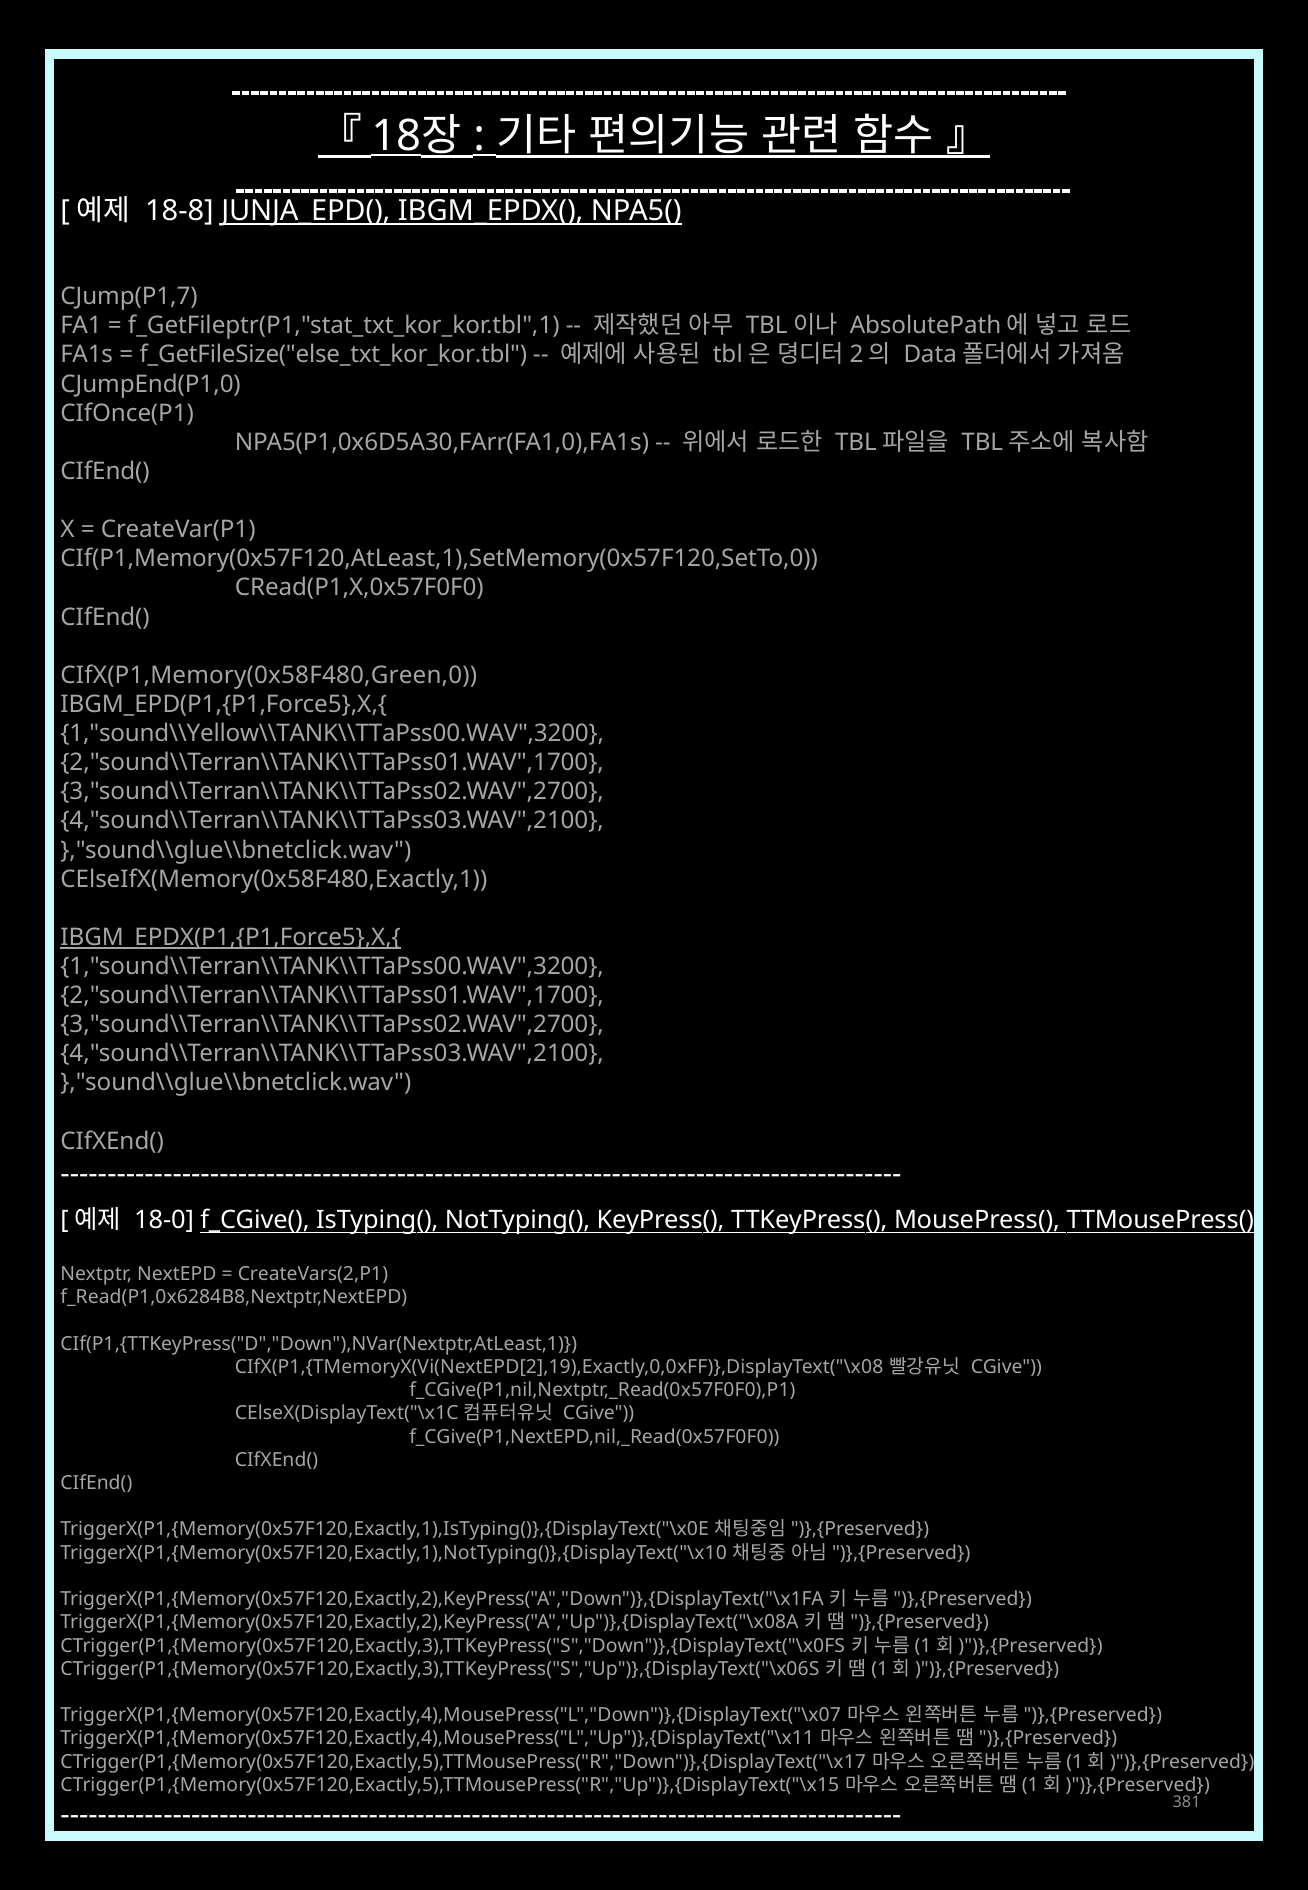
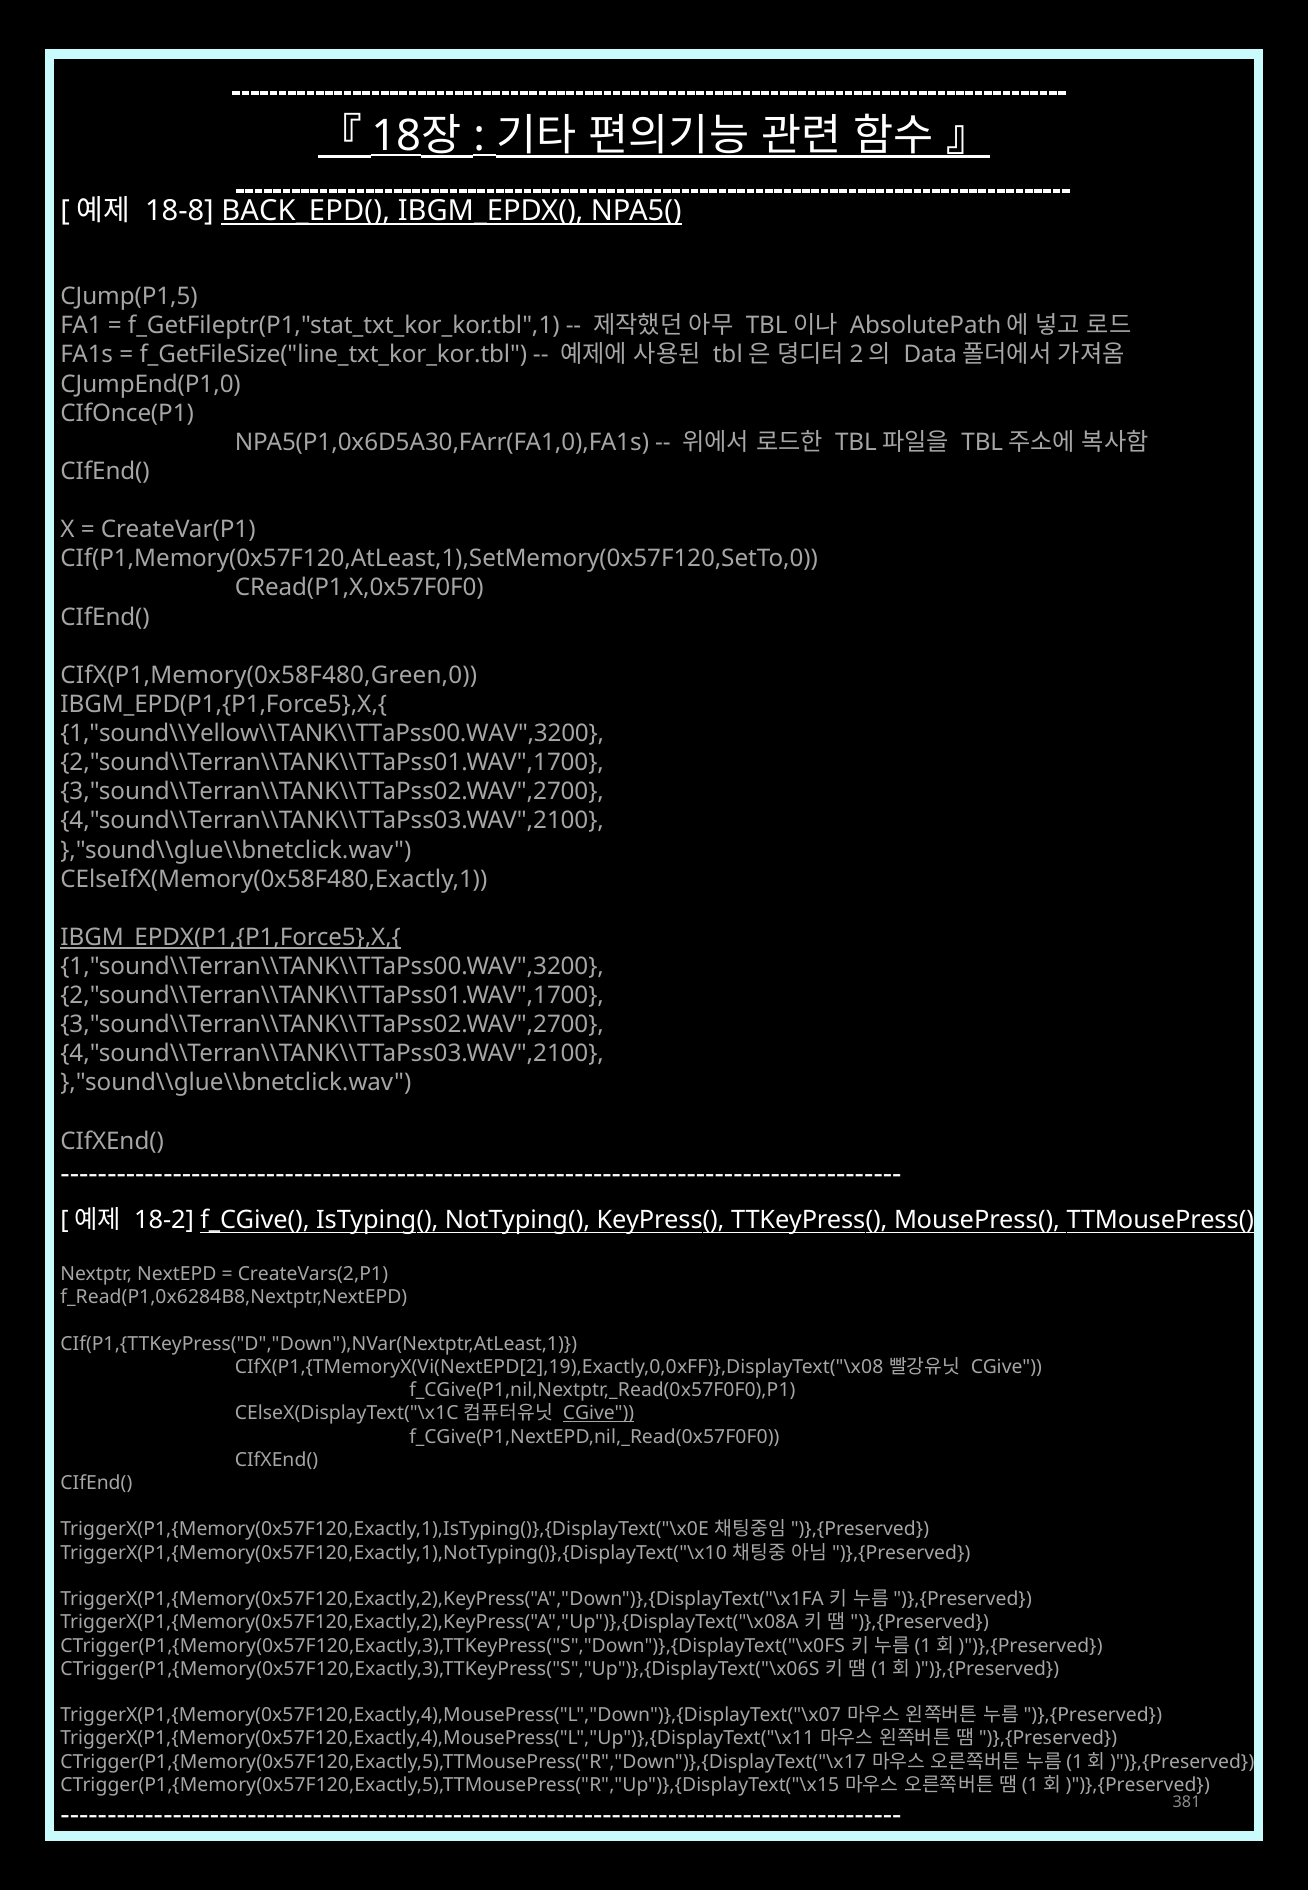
JUNJA_EPD(: JUNJA_EPD( -> BACK_EPD( (306, 211)
CJump(P1,7: CJump(P1,7 -> CJump(P1,5 (129, 297)
f_GetFileSize("else_txt_kor_kor.tbl: f_GetFileSize("else_txt_kor_kor.tbl -> f_GetFileSize("line_txt_kor_kor.tbl (333, 355)
18-0: 18-0 -> 18-2 (164, 1220)
CGive underline: none -> present (599, 1413)
